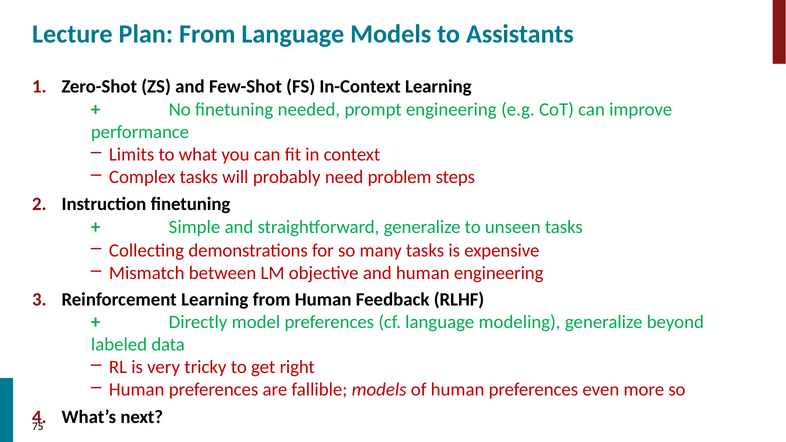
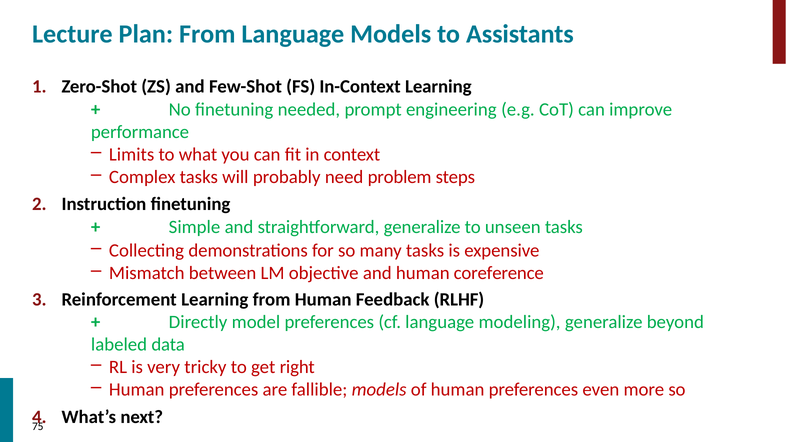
human engineering: engineering -> coreference (499, 273)
